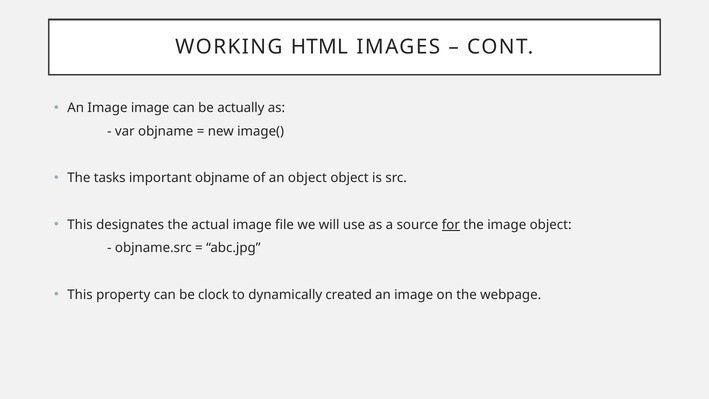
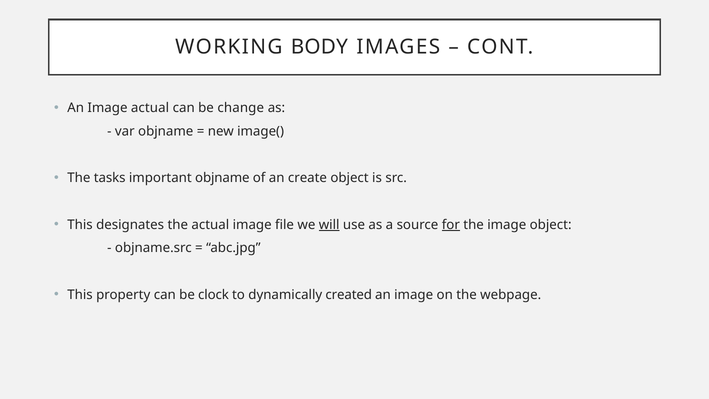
HTML: HTML -> BODY (319, 47)
Image image: image -> actual (150, 108)
actually: actually -> change (241, 108)
an object: object -> create (307, 178)
will underline: none -> present (329, 225)
